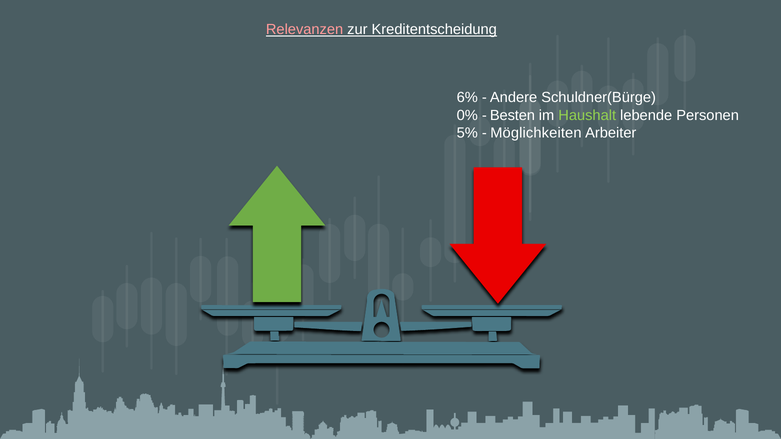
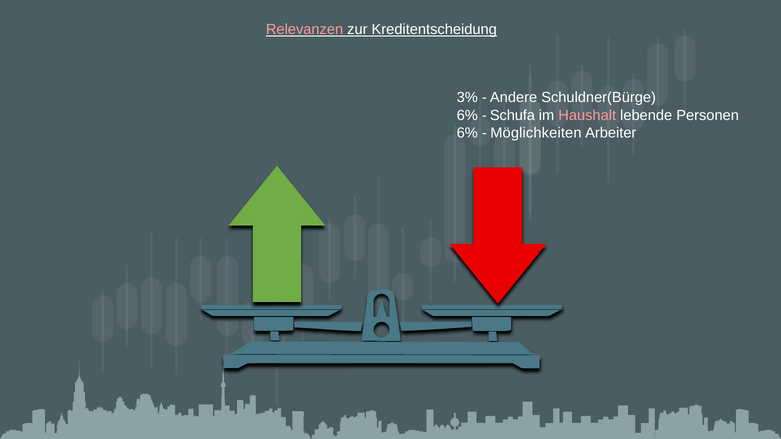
6%: 6% -> 3% (467, 98)
0%: 0% -> 6% (467, 115)
Besten: Besten -> Schufa (512, 115)
Haushalt colour: light green -> pink (587, 115)
5%: 5% -> 6% (467, 133)
